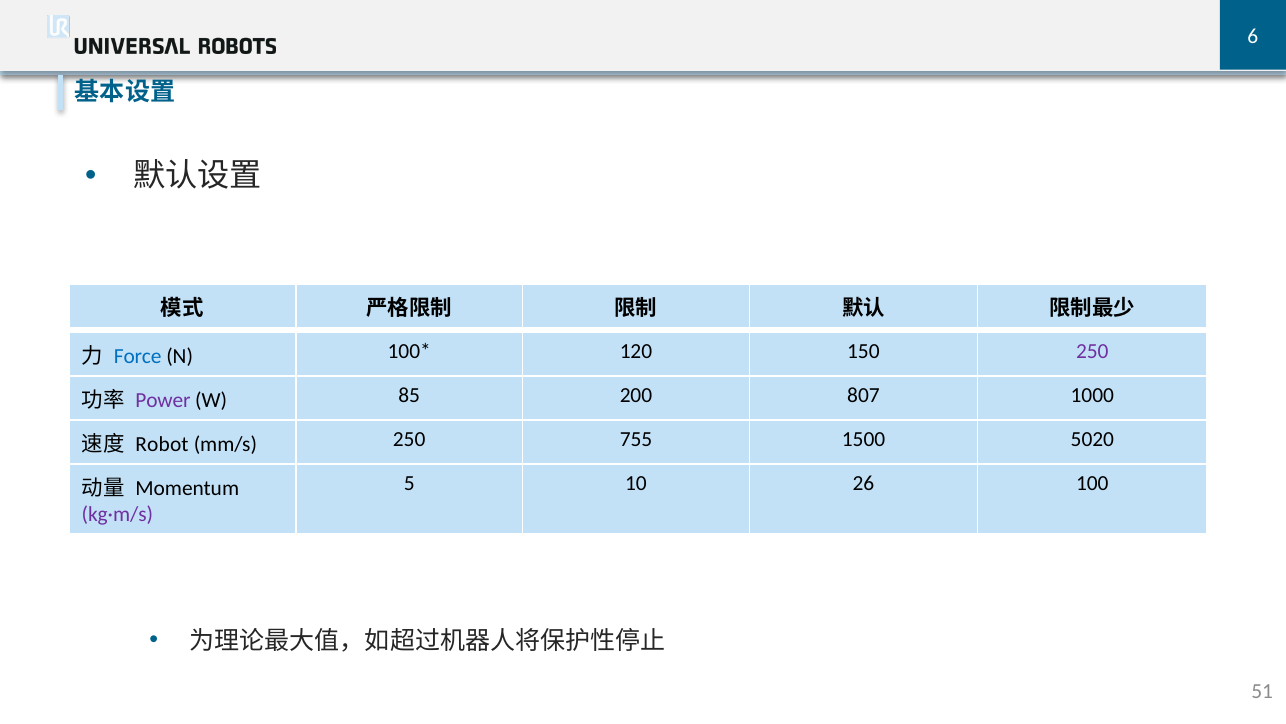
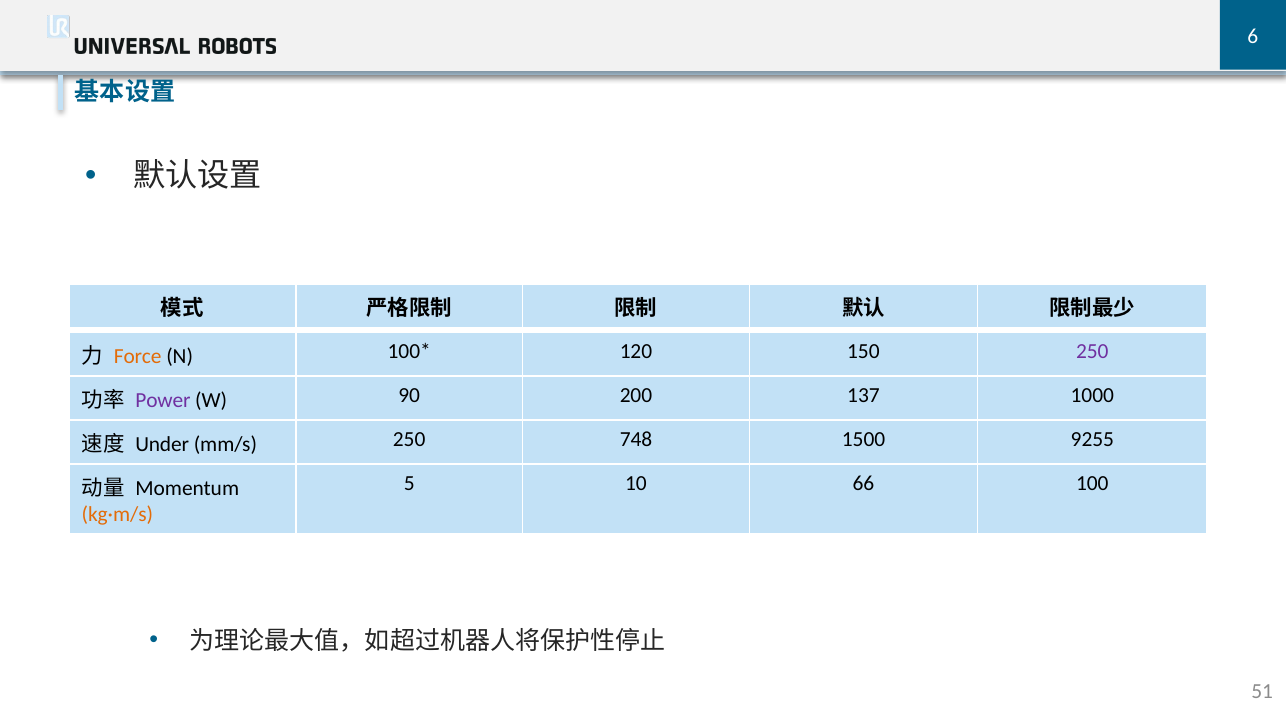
Force colour: blue -> orange (138, 356)
85: 85 -> 90 (409, 395)
807: 807 -> 137 (863, 395)
Robot: Robot -> Under (162, 444)
755: 755 -> 748 (636, 439)
5020: 5020 -> 9255 (1092, 439)
26: 26 -> 66 (863, 483)
kg·m/s colour: purple -> orange (117, 514)
